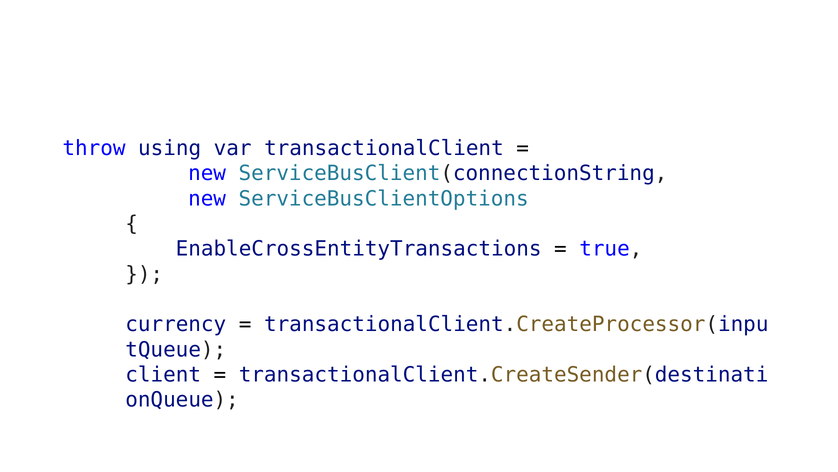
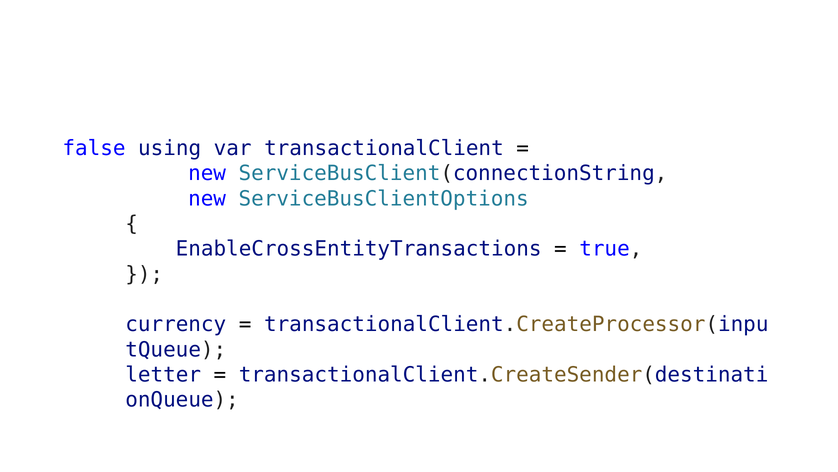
throw: throw -> false (94, 148)
client: client -> letter (163, 374)
